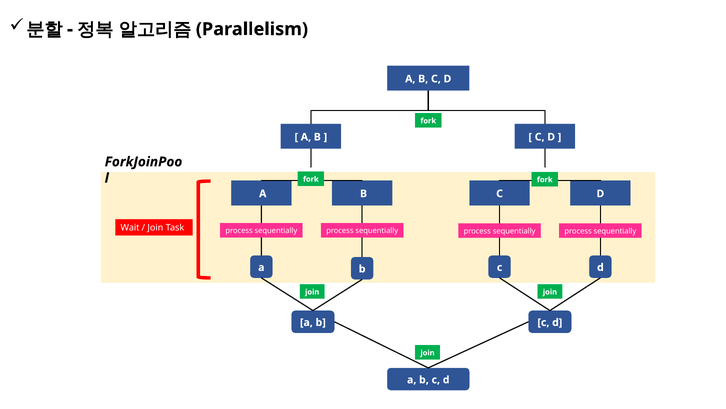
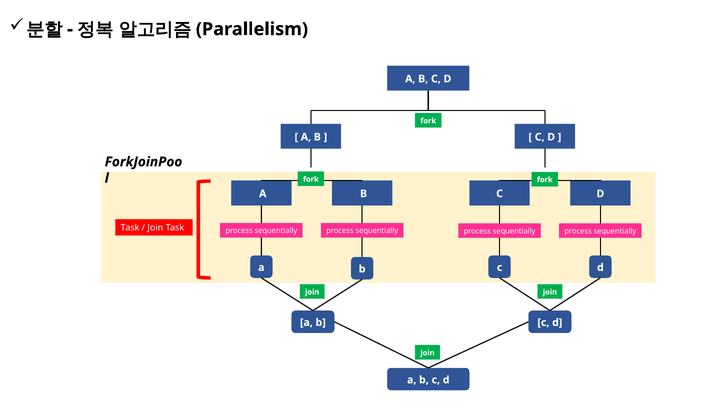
Wait: Wait -> Task (130, 228)
